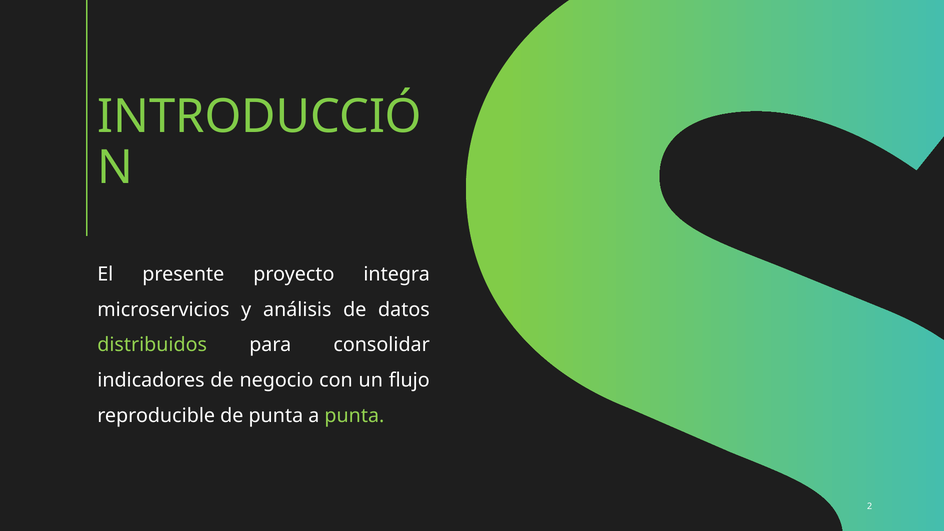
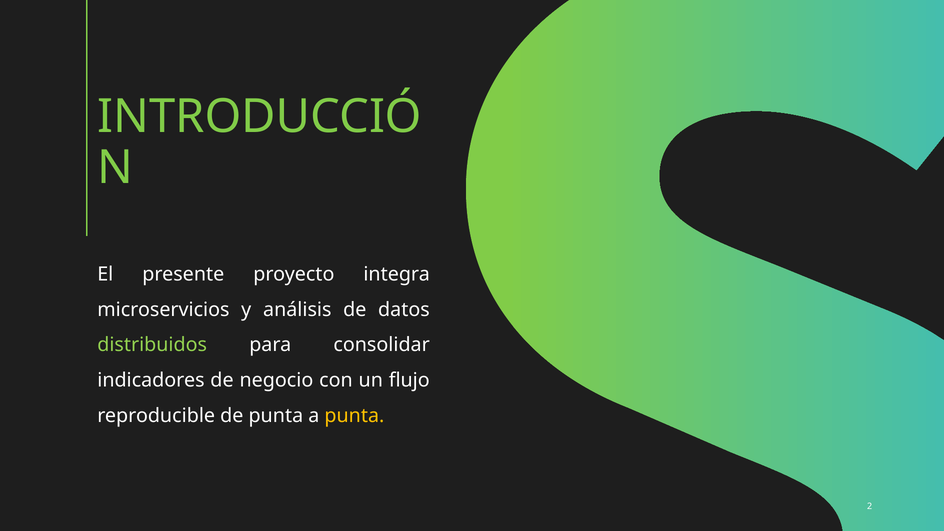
punta colour: light green -> yellow (354, 416)
